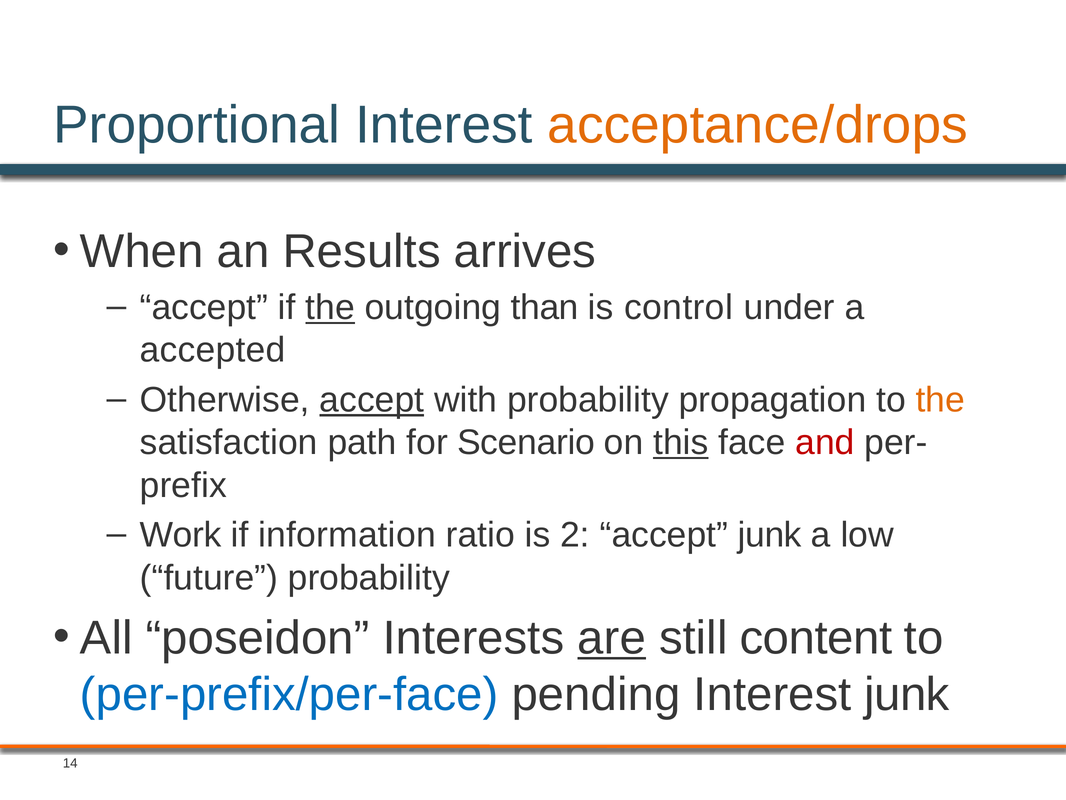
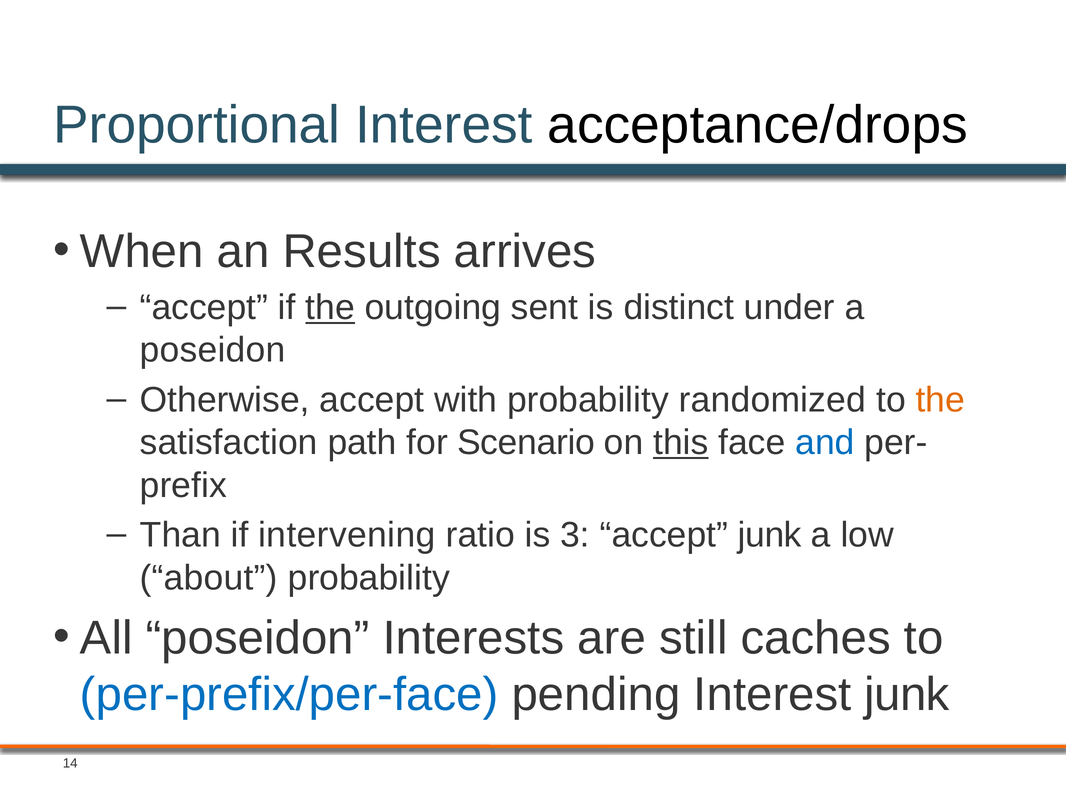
acceptance/drops colour: orange -> black (758, 125)
than: than -> sent (544, 307)
control: control -> distinct (679, 307)
accepted: accepted -> poseidon (213, 350)
accept underline: present -> none (372, 400)
propagation: propagation -> randomized (772, 400)
and colour: red -> blue (825, 442)
Work: Work -> Than (180, 535)
information: information -> intervening (347, 535)
2: 2 -> 3 (575, 535)
future: future -> about (209, 577)
are underline: present -> none (612, 637)
content: content -> caches (816, 637)
